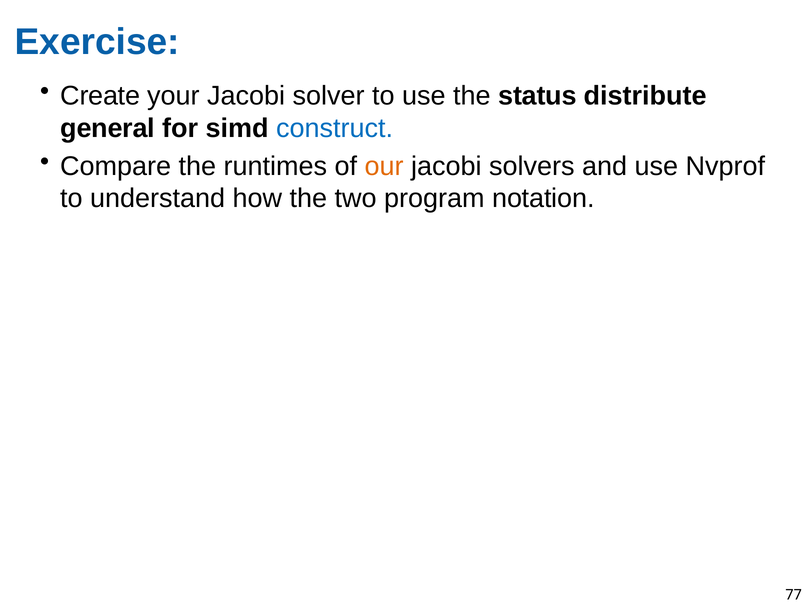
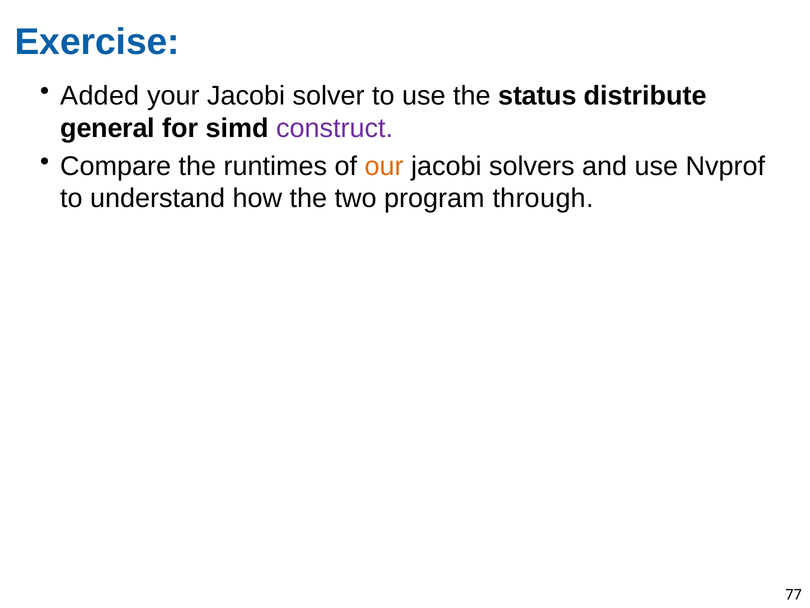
Create: Create -> Added (100, 96)
construct colour: blue -> purple (335, 128)
notation: notation -> through (543, 198)
